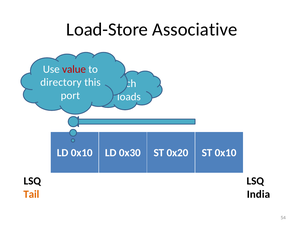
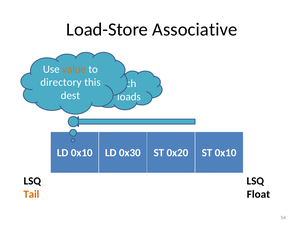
value colour: red -> orange (74, 69)
port: port -> dest (70, 96)
India: India -> Float (258, 194)
